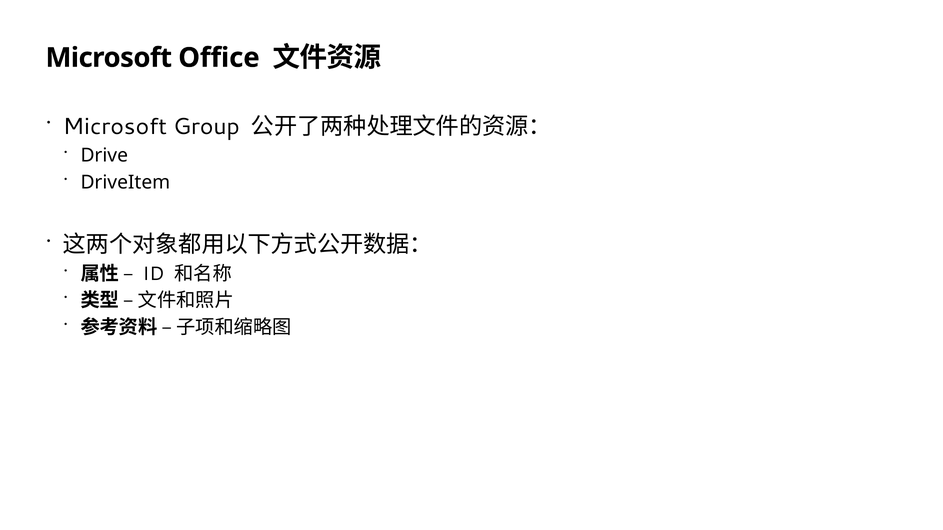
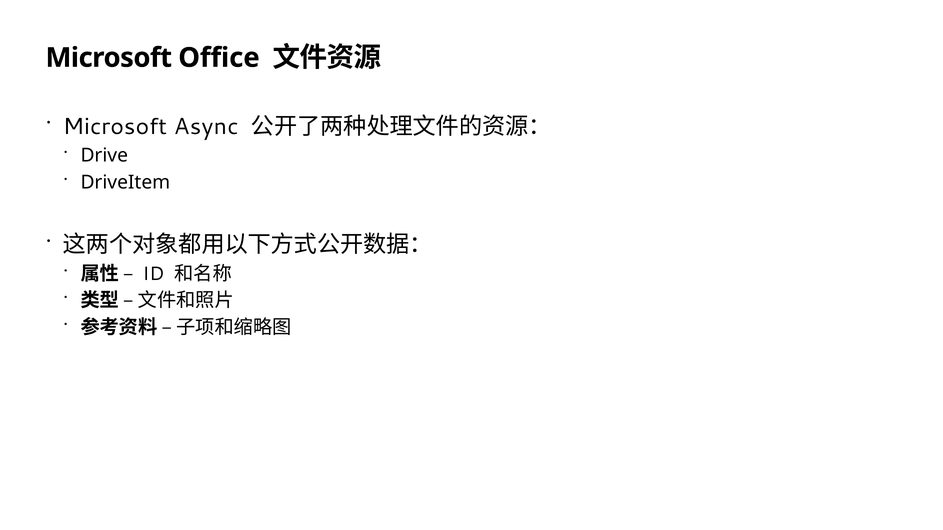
Group: Group -> Async (206, 126)
